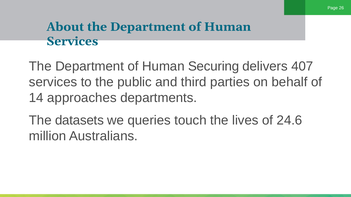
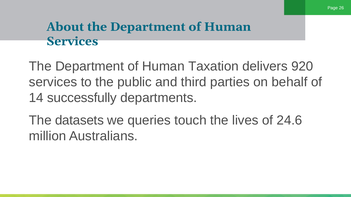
Securing: Securing -> Taxation (214, 66)
407: 407 -> 920 (302, 66)
approaches: approaches -> successfully (82, 98)
